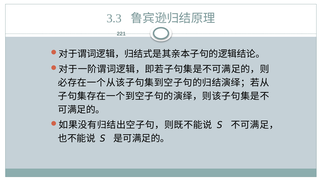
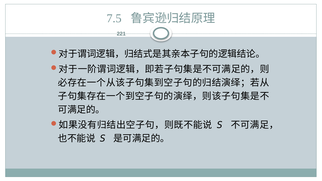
3.3: 3.3 -> 7.5 (114, 18)
